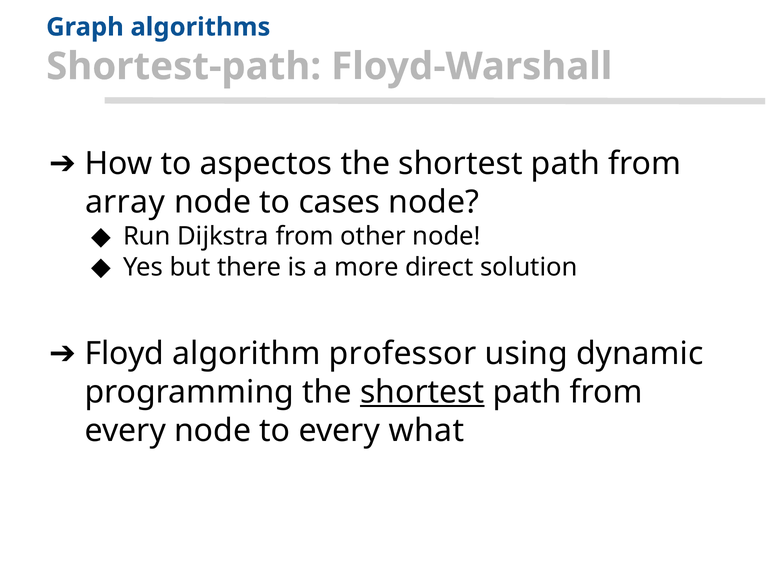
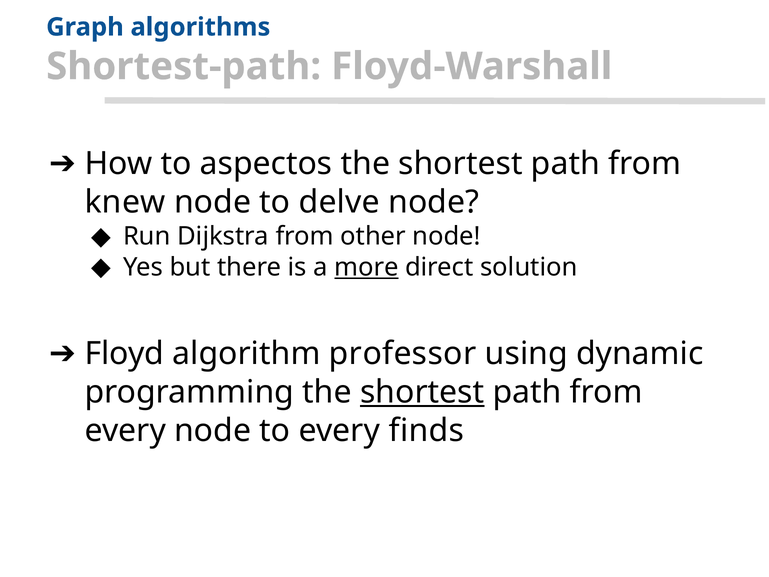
array: array -> knew (125, 202)
cases: cases -> delve (339, 202)
more underline: none -> present (366, 267)
what: what -> finds (427, 430)
